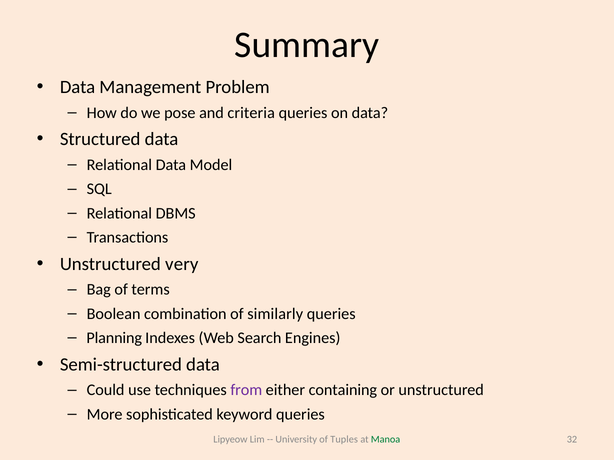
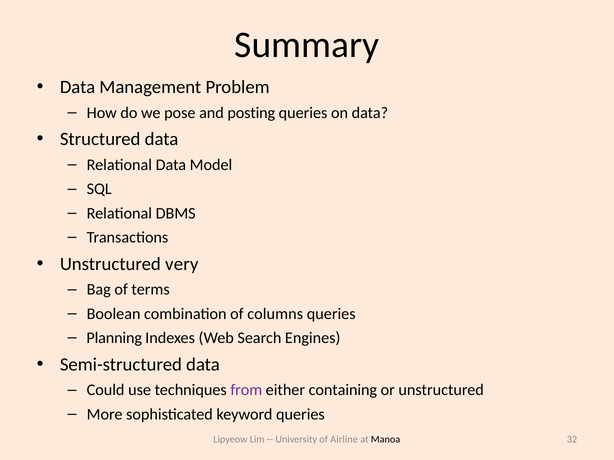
criteria: criteria -> posting (251, 113)
similarly: similarly -> columns (275, 314)
Tuples: Tuples -> Airline (344, 440)
Manoa colour: green -> black (386, 440)
